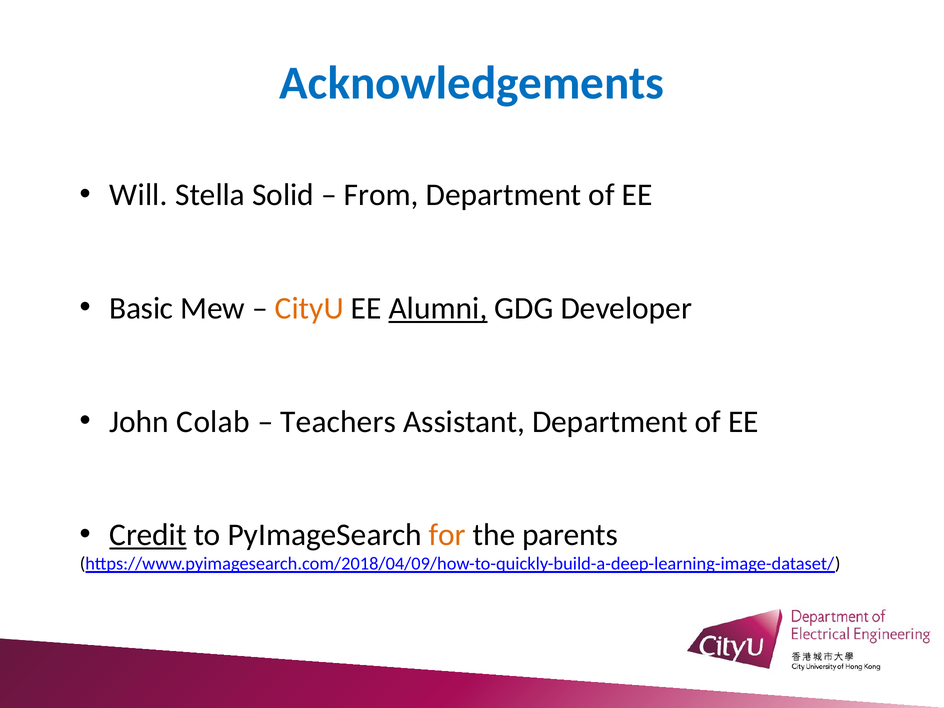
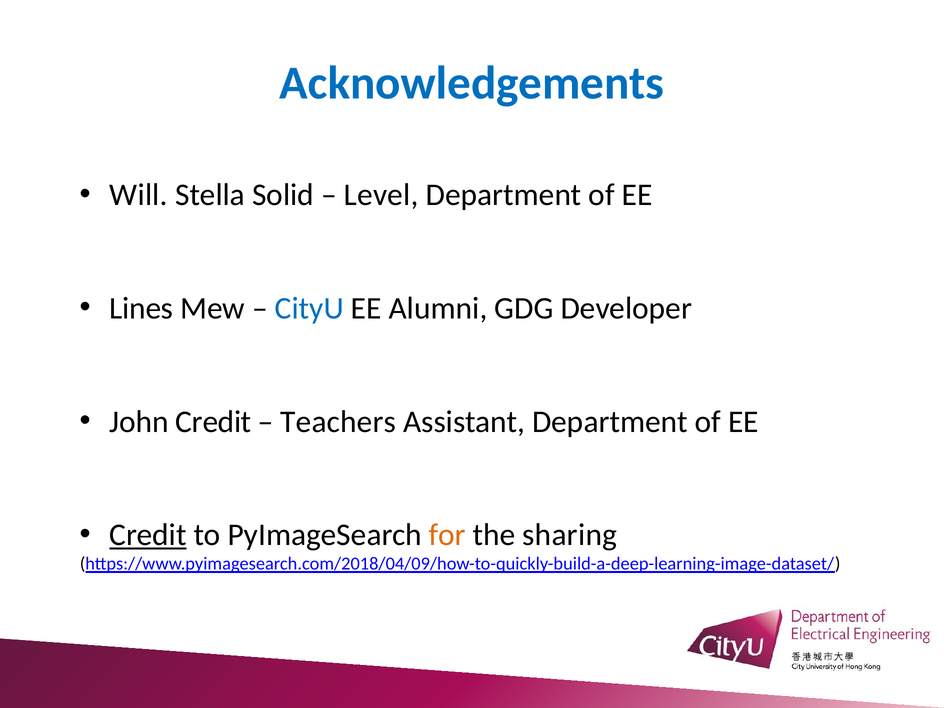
From: From -> Level (381, 195)
Basic: Basic -> Lines (141, 308)
CityU colour: orange -> blue (309, 308)
Alumni underline: present -> none (438, 308)
John Colab: Colab -> Credit (213, 422)
parents: parents -> sharing (570, 535)
